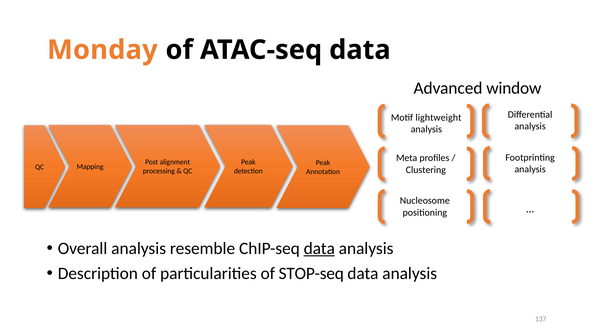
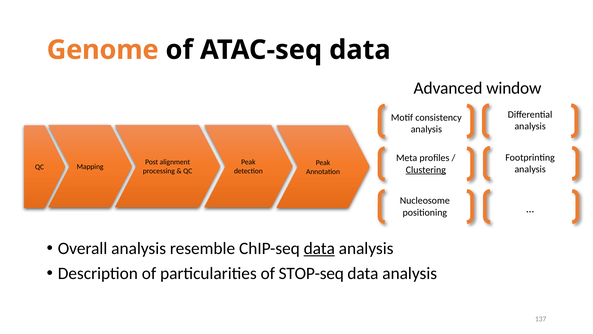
Monday: Monday -> Genome (103, 50)
lightweight: lightweight -> consistency (438, 117)
Clustering underline: none -> present (426, 170)
